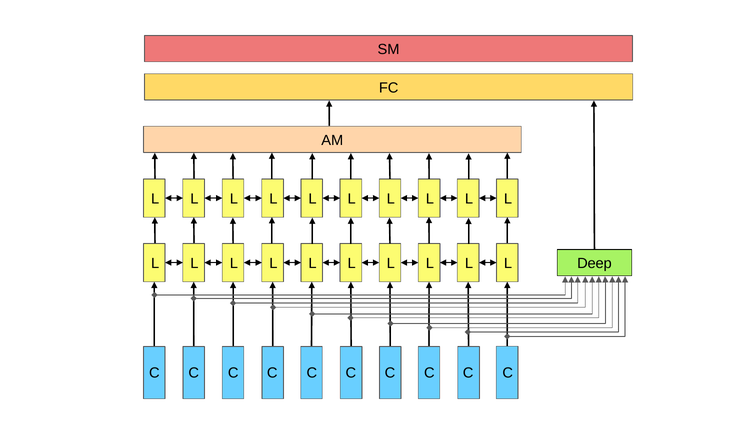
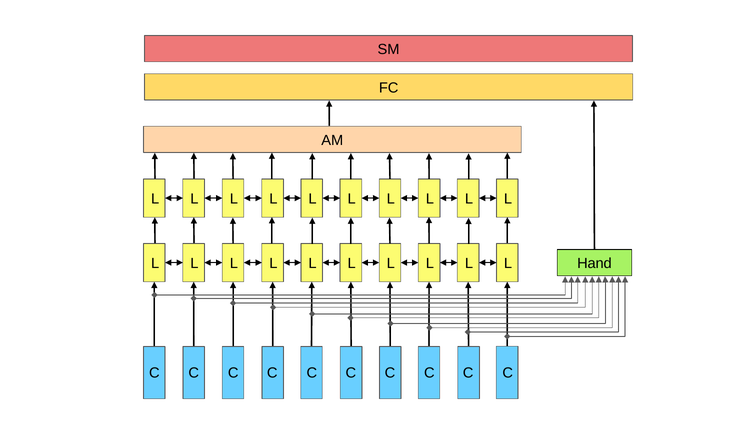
Deep: Deep -> Hand (594, 264)
